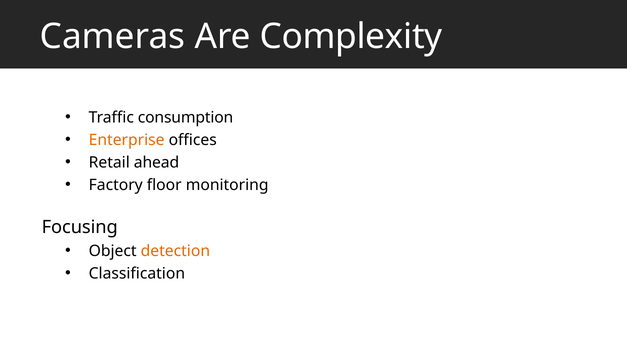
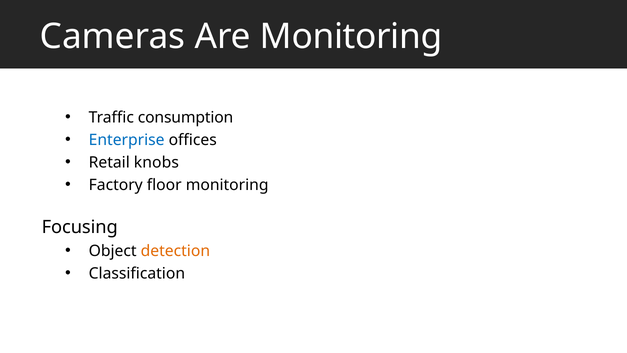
Are Complexity: Complexity -> Monitoring (351, 37)
Enterprise colour: orange -> blue (127, 140)
ahead: ahead -> knobs (156, 162)
